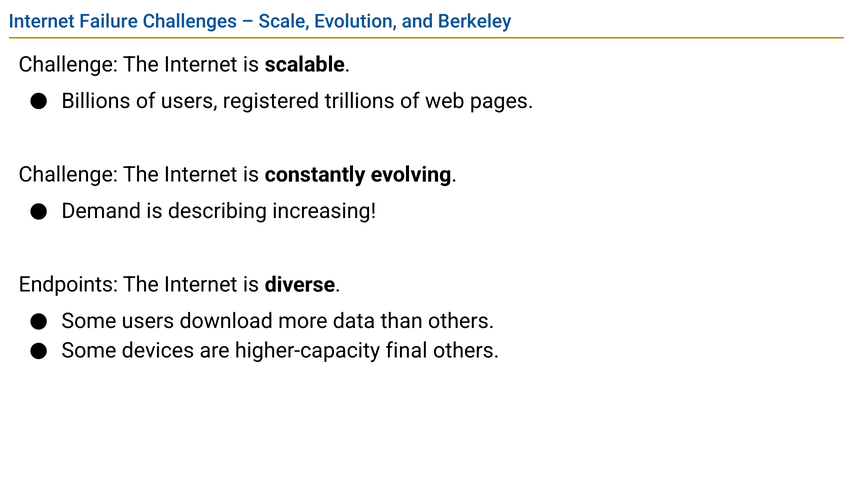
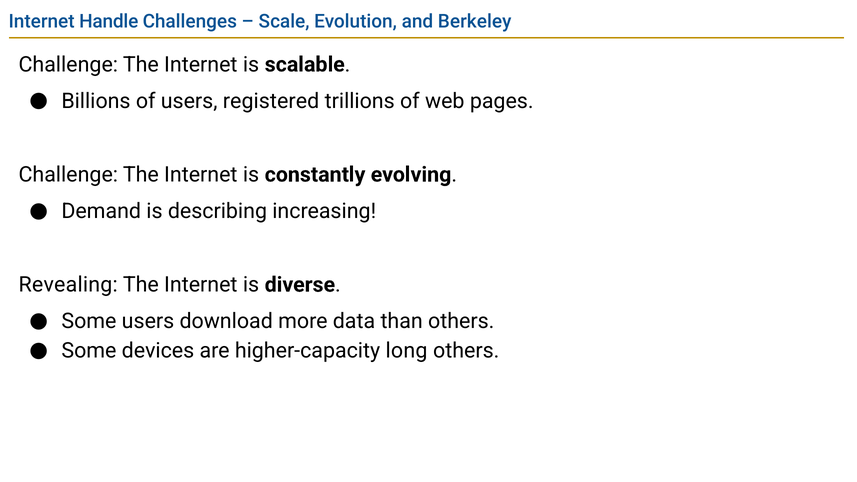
Failure: Failure -> Handle (109, 21)
Endpoints: Endpoints -> Revealing (68, 285)
final: final -> long (407, 351)
